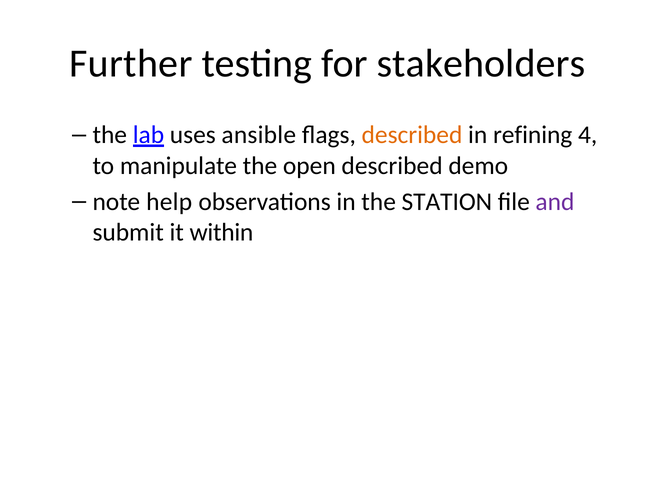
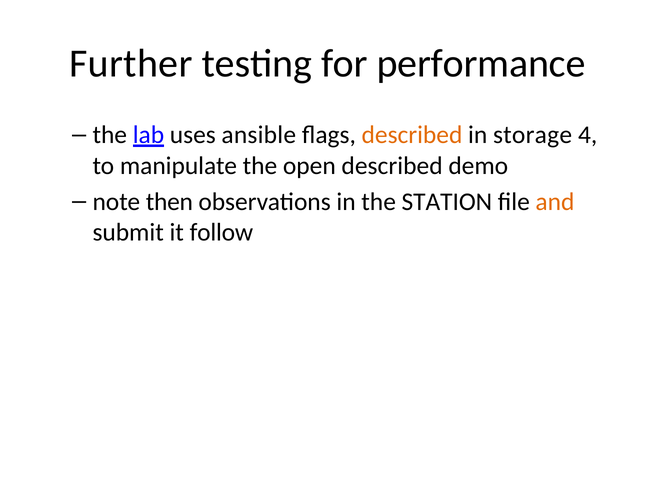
stakeholders: stakeholders -> performance (481, 63)
refining: refining -> storage (533, 135)
help: help -> then (169, 202)
and colour: purple -> orange (555, 202)
within: within -> follow (221, 232)
